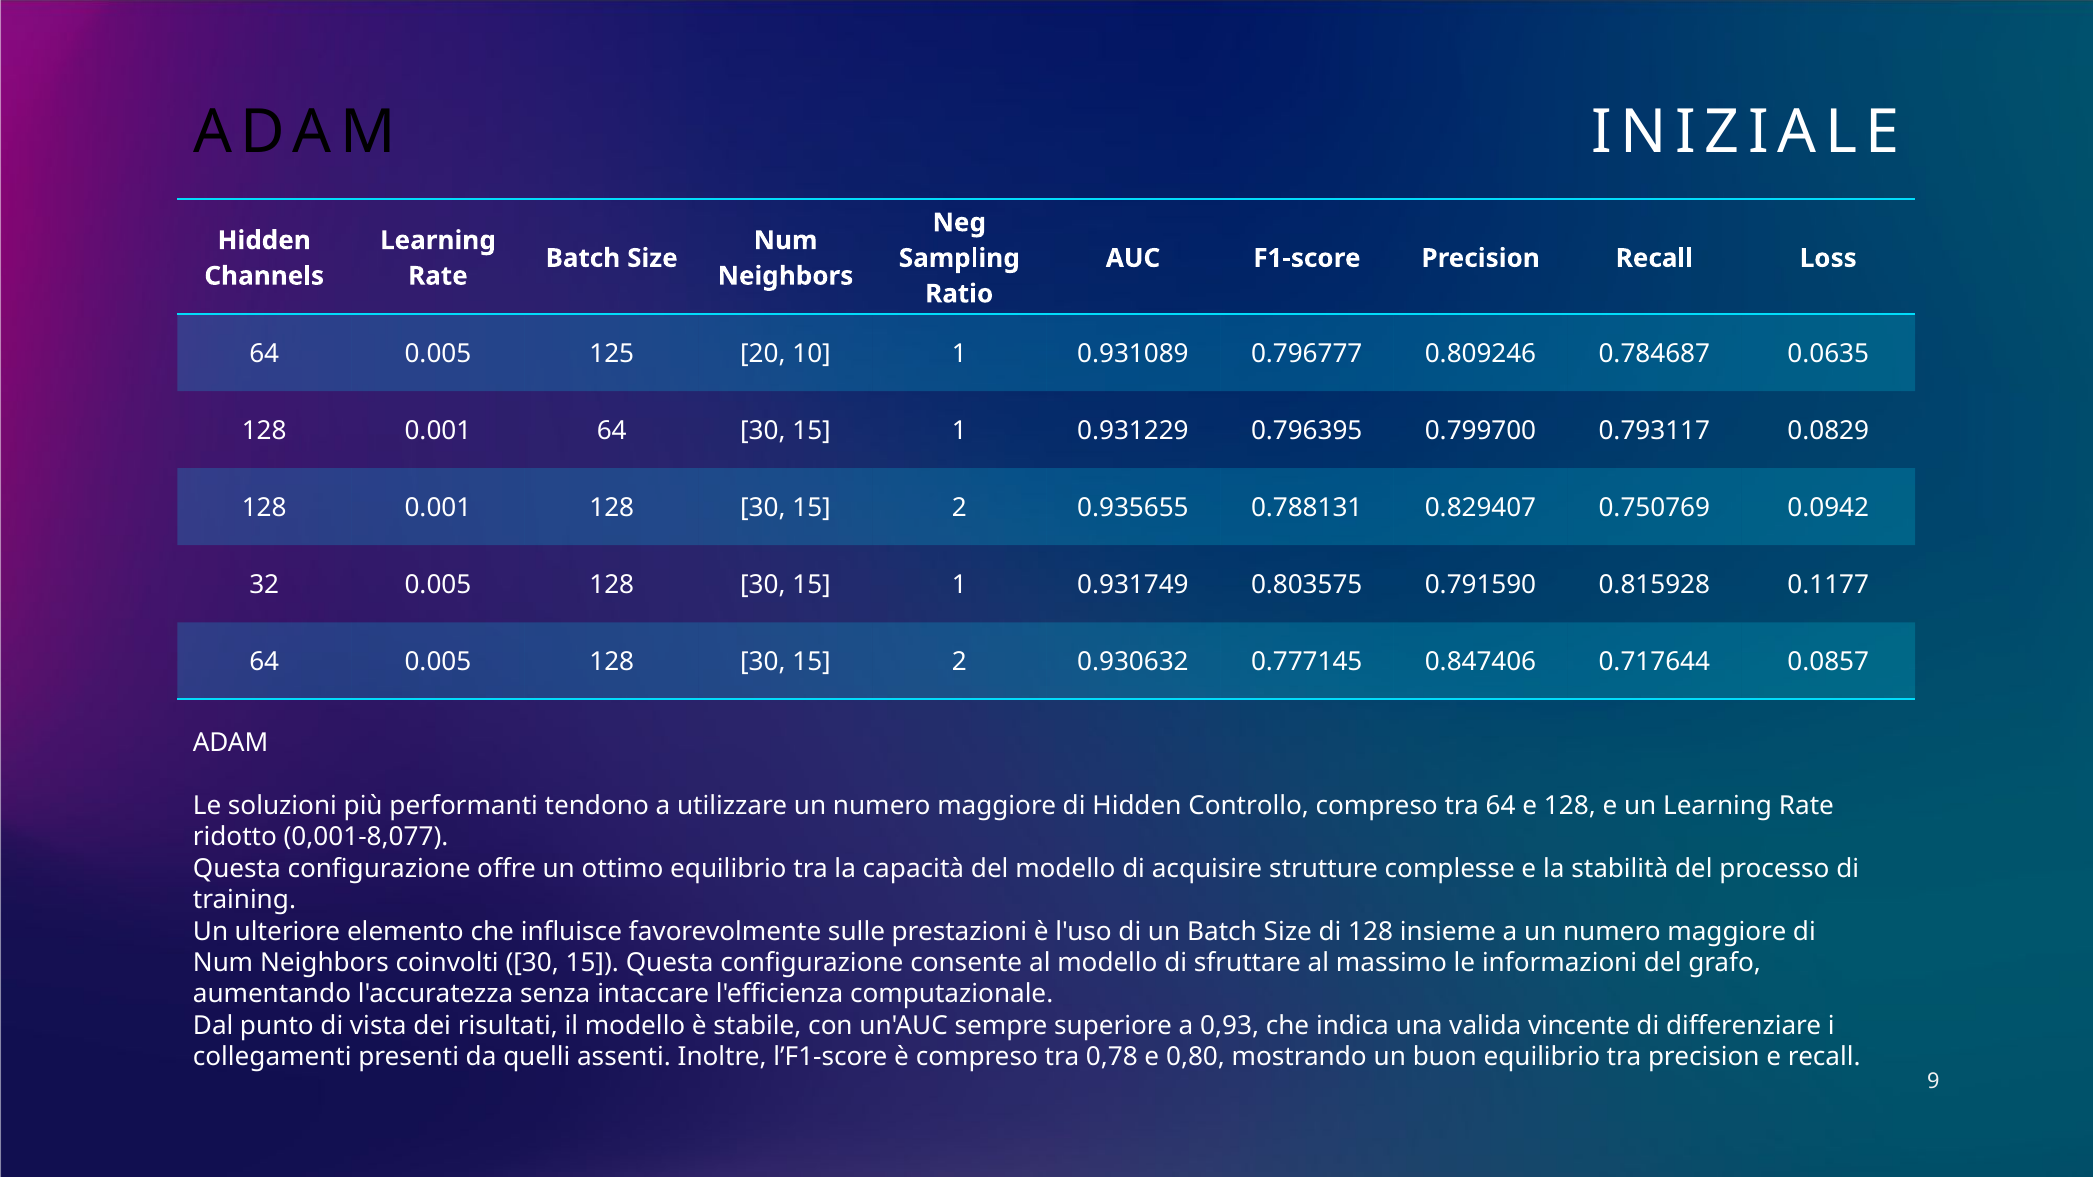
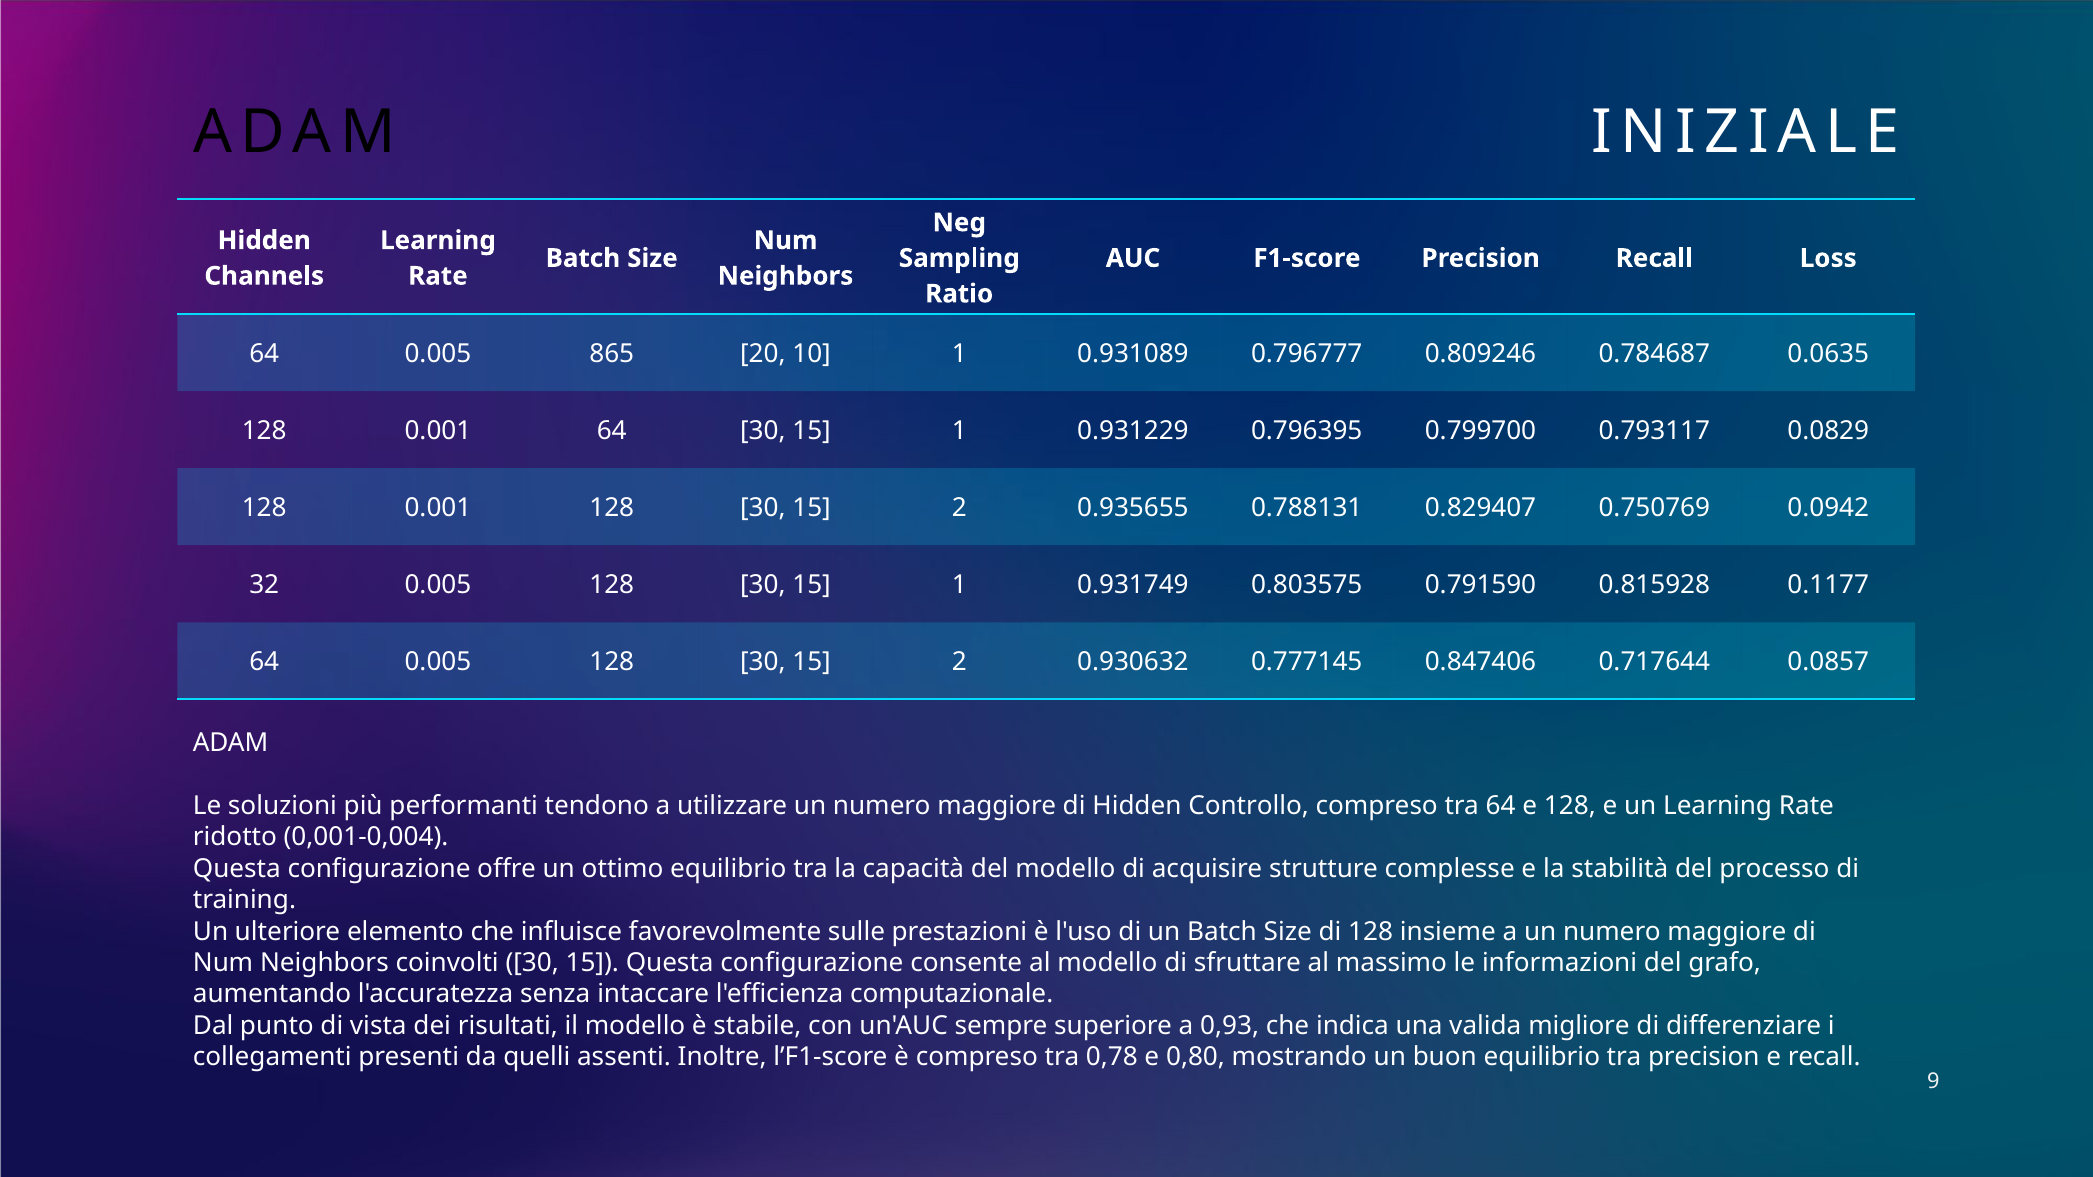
125: 125 -> 865 (612, 354)
0,001-8,077: 0,001-8,077 -> 0,001-0,004 (366, 837)
vincente: vincente -> migliore (1579, 1026)
